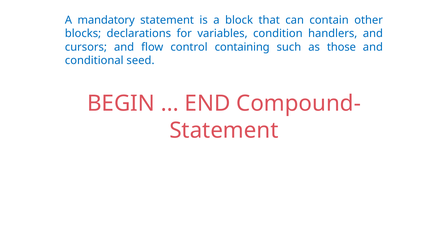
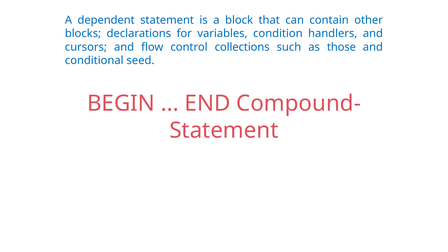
mandatory: mandatory -> dependent (106, 20)
containing: containing -> collections (242, 47)
